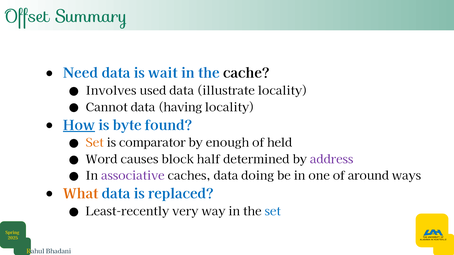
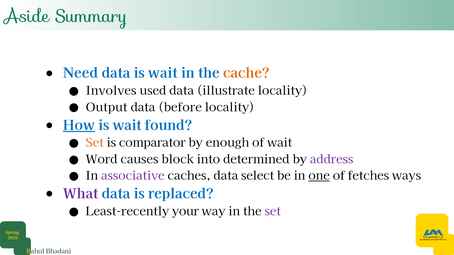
Offset: Offset -> Aside (27, 16)
cache colour: black -> orange (246, 74)
Cannot: Cannot -> Output (107, 108)
having: having -> before (180, 108)
byte: byte -> wait (127, 126)
of held: held -> wait (280, 143)
half: half -> into (208, 160)
doing: doing -> select (258, 176)
one underline: none -> present (319, 176)
around: around -> fetches (368, 176)
What colour: orange -> purple (81, 194)
very: very -> your (185, 212)
set colour: blue -> purple (273, 212)
